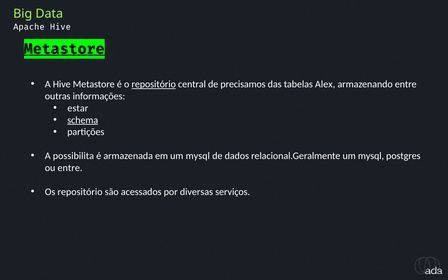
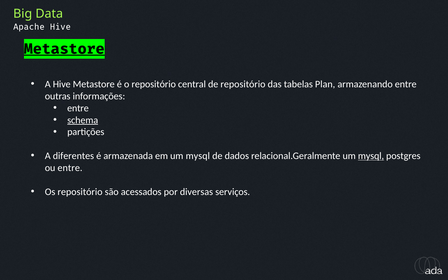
repositório underline: present -> none (154, 84)
de precisamos: precisamos -> repositório (243, 84)
Alex: Alex -> Plan (325, 84)
estar: estar -> entre (78, 108)
possibilita: possibilita -> diferentes (73, 156)
mysql underline: none -> present (371, 156)
